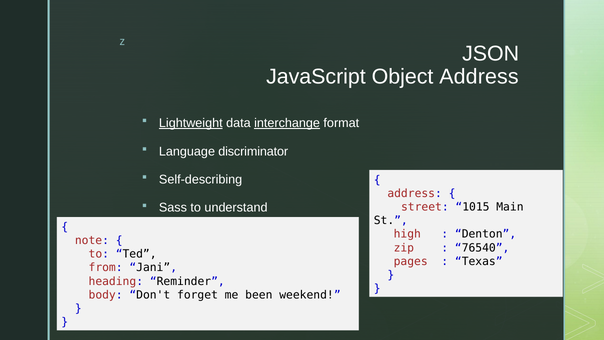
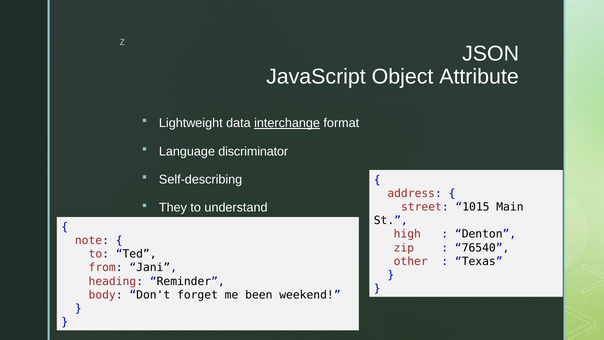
Object Address: Address -> Attribute (479, 77)
Lightweight underline: present -> none (191, 123)
Sass: Sass -> They (173, 208)
pages: pages -> other (411, 261)
